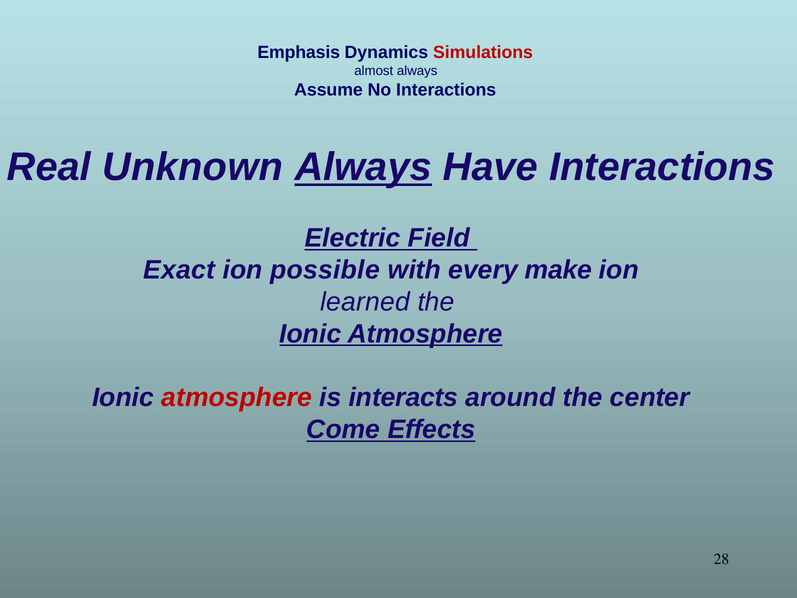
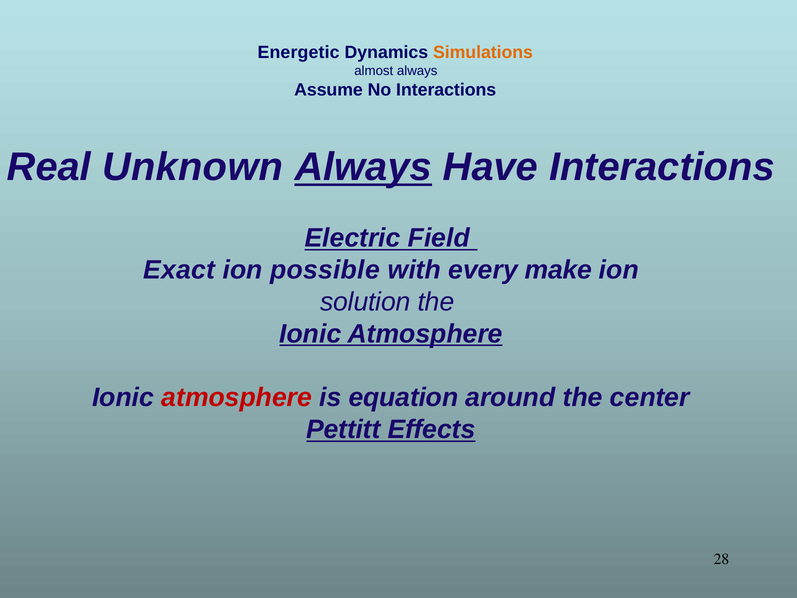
Emphasis: Emphasis -> Energetic (299, 53)
Simulations colour: red -> orange (483, 53)
learned: learned -> solution (365, 302)
interacts: interacts -> equation (404, 397)
Come: Come -> Pettitt (343, 429)
